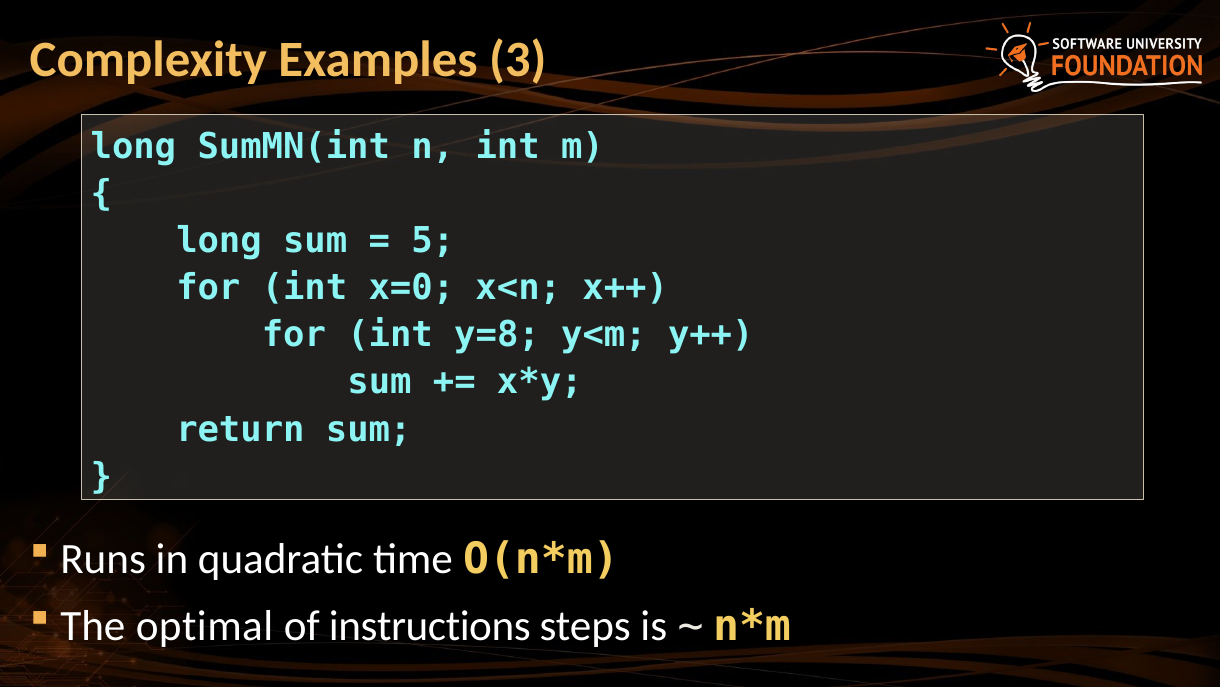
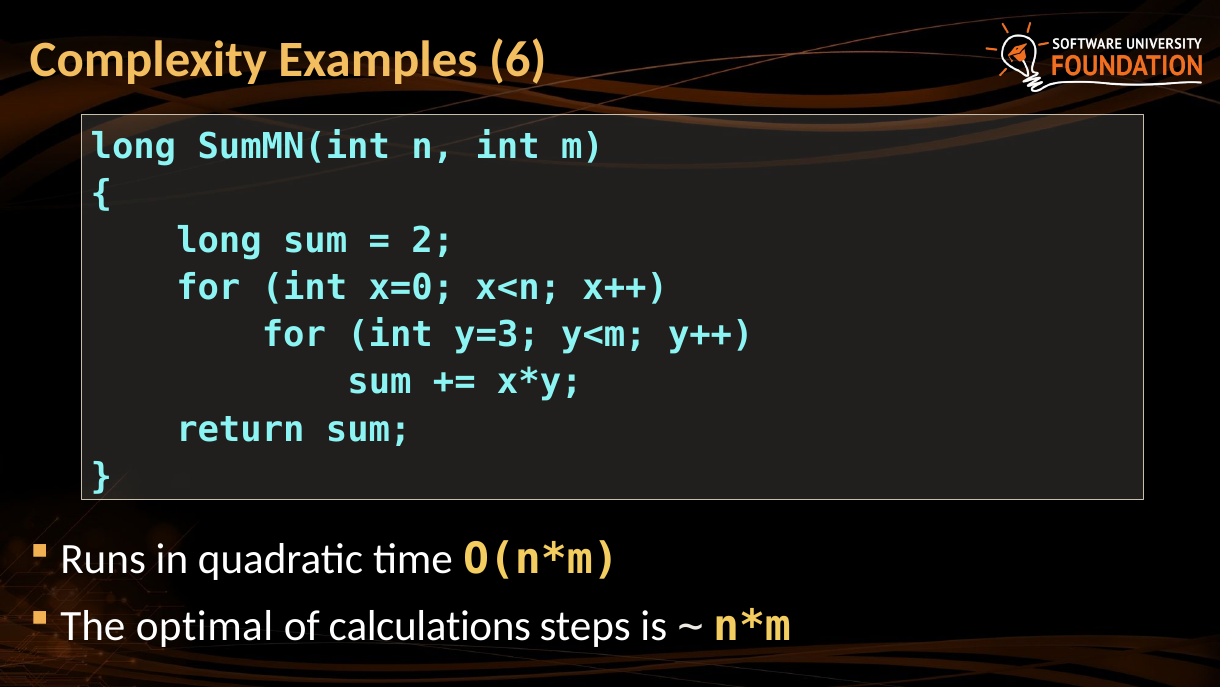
3: 3 -> 6 (518, 59)
5: 5 -> 2 (433, 241)
y=8: y=8 -> y=3 (497, 335)
instructions: instructions -> calculations (430, 626)
